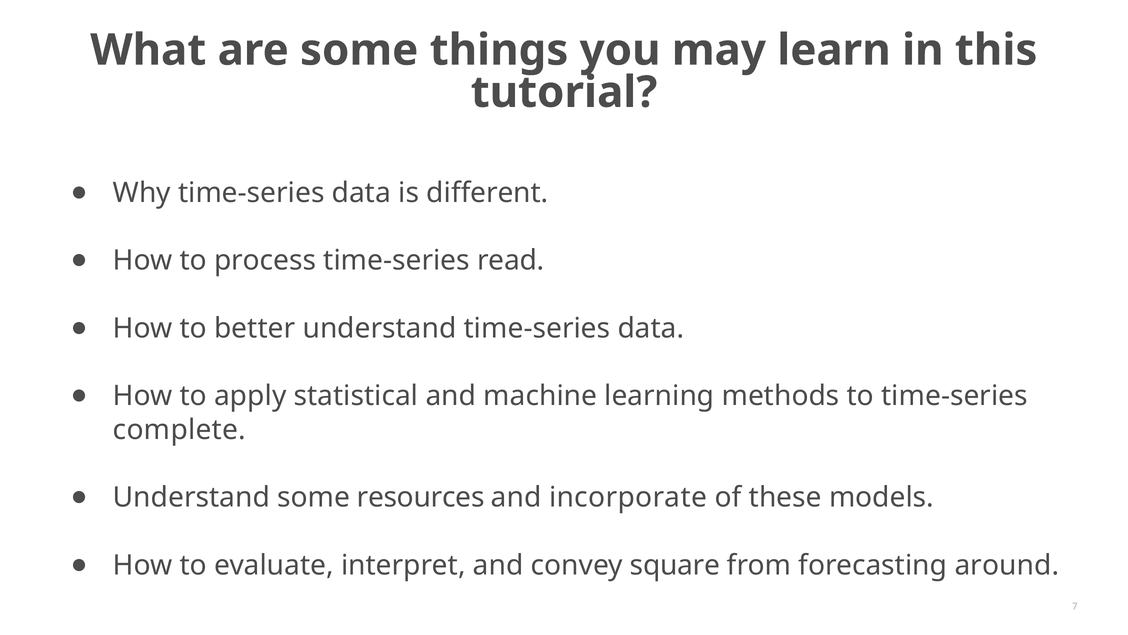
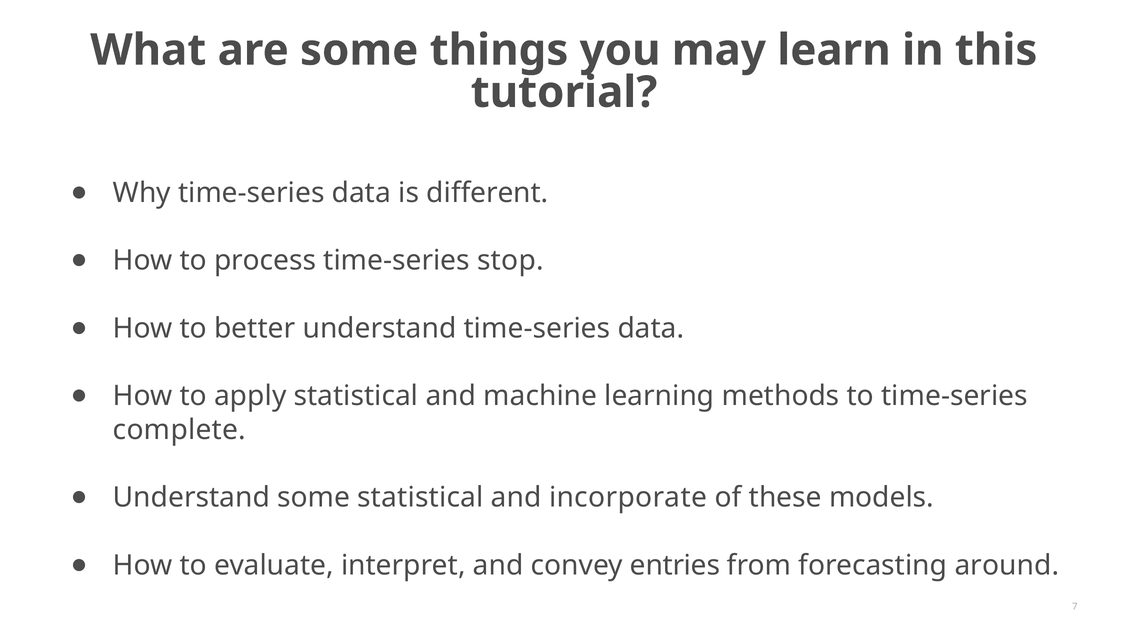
read: read -> stop (510, 260)
some resources: resources -> statistical (420, 497)
square: square -> entries (675, 565)
